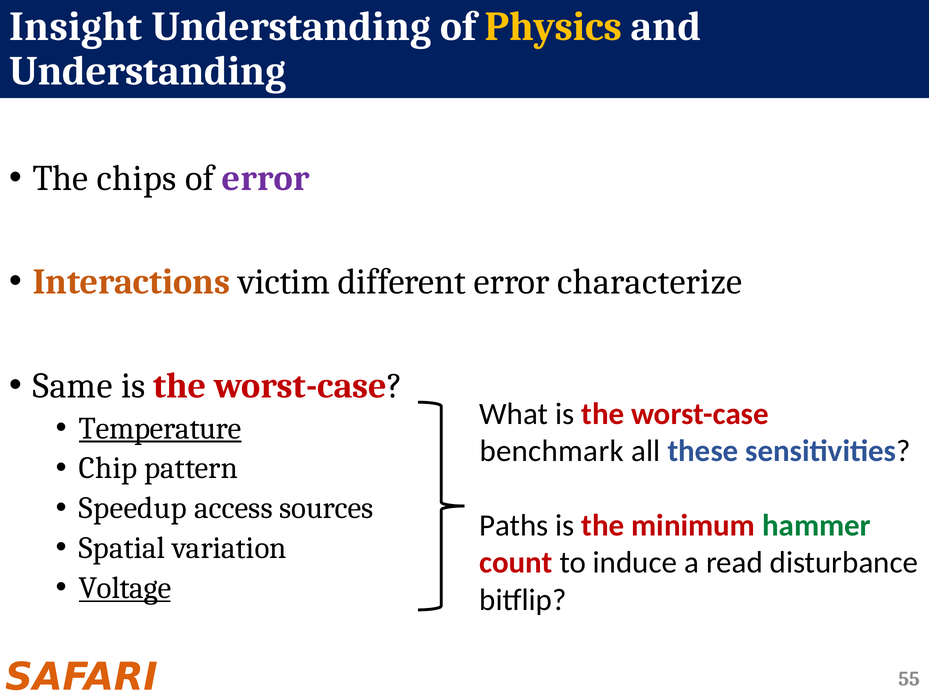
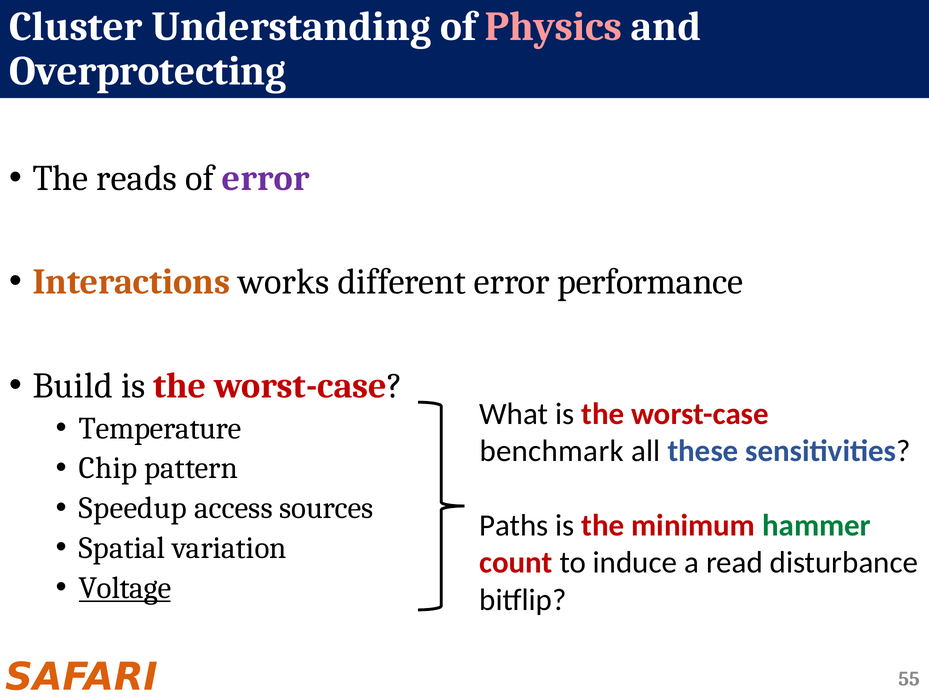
Insight: Insight -> Cluster (76, 27)
Physics colour: yellow -> pink (553, 27)
Understanding: Understanding -> Overprotecting (148, 71)
chips: chips -> reads (137, 178)
victim: victim -> works (284, 282)
characterize: characterize -> performance (650, 282)
Same: Same -> Build (73, 385)
Temperature underline: present -> none (160, 428)
